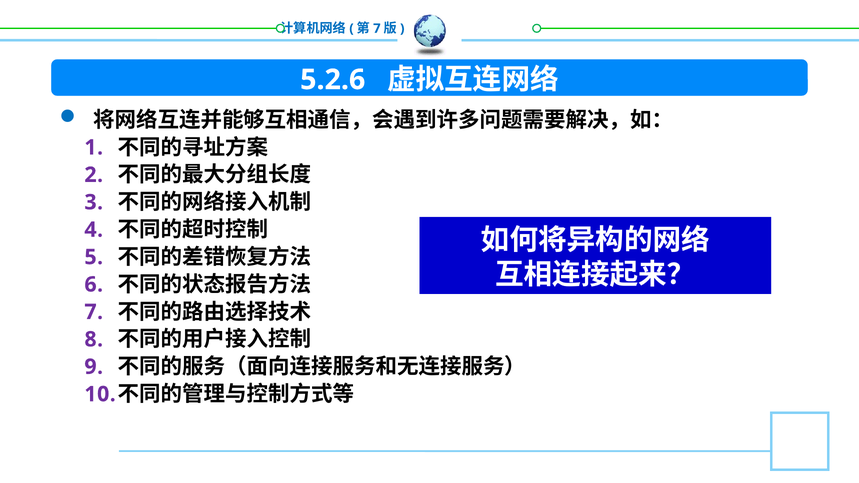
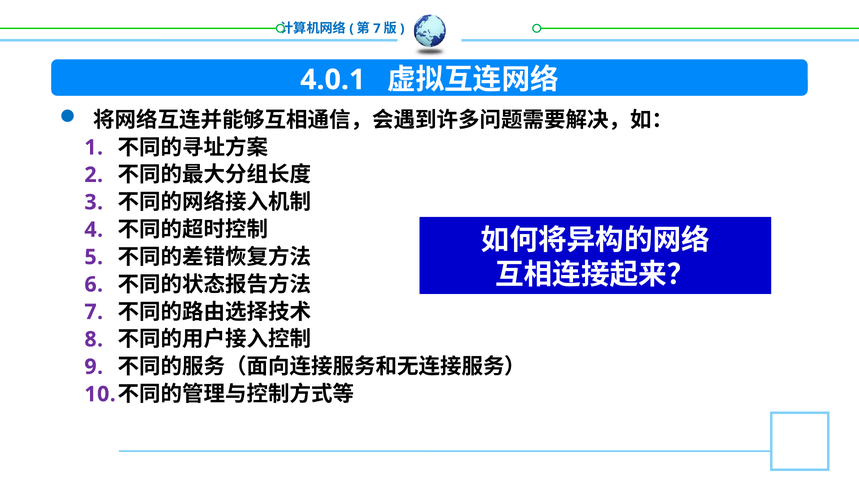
5.2.6: 5.2.6 -> 4.0.1 (333, 80)
